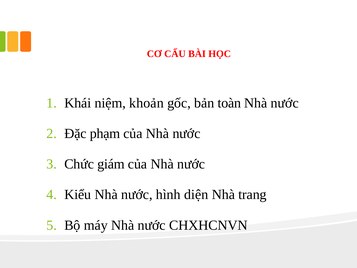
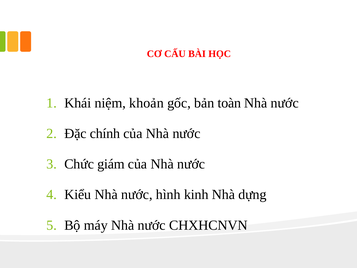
phạm: phạm -> chính (105, 133)
diện: diện -> kinh (196, 194)
trang: trang -> dựng (253, 194)
